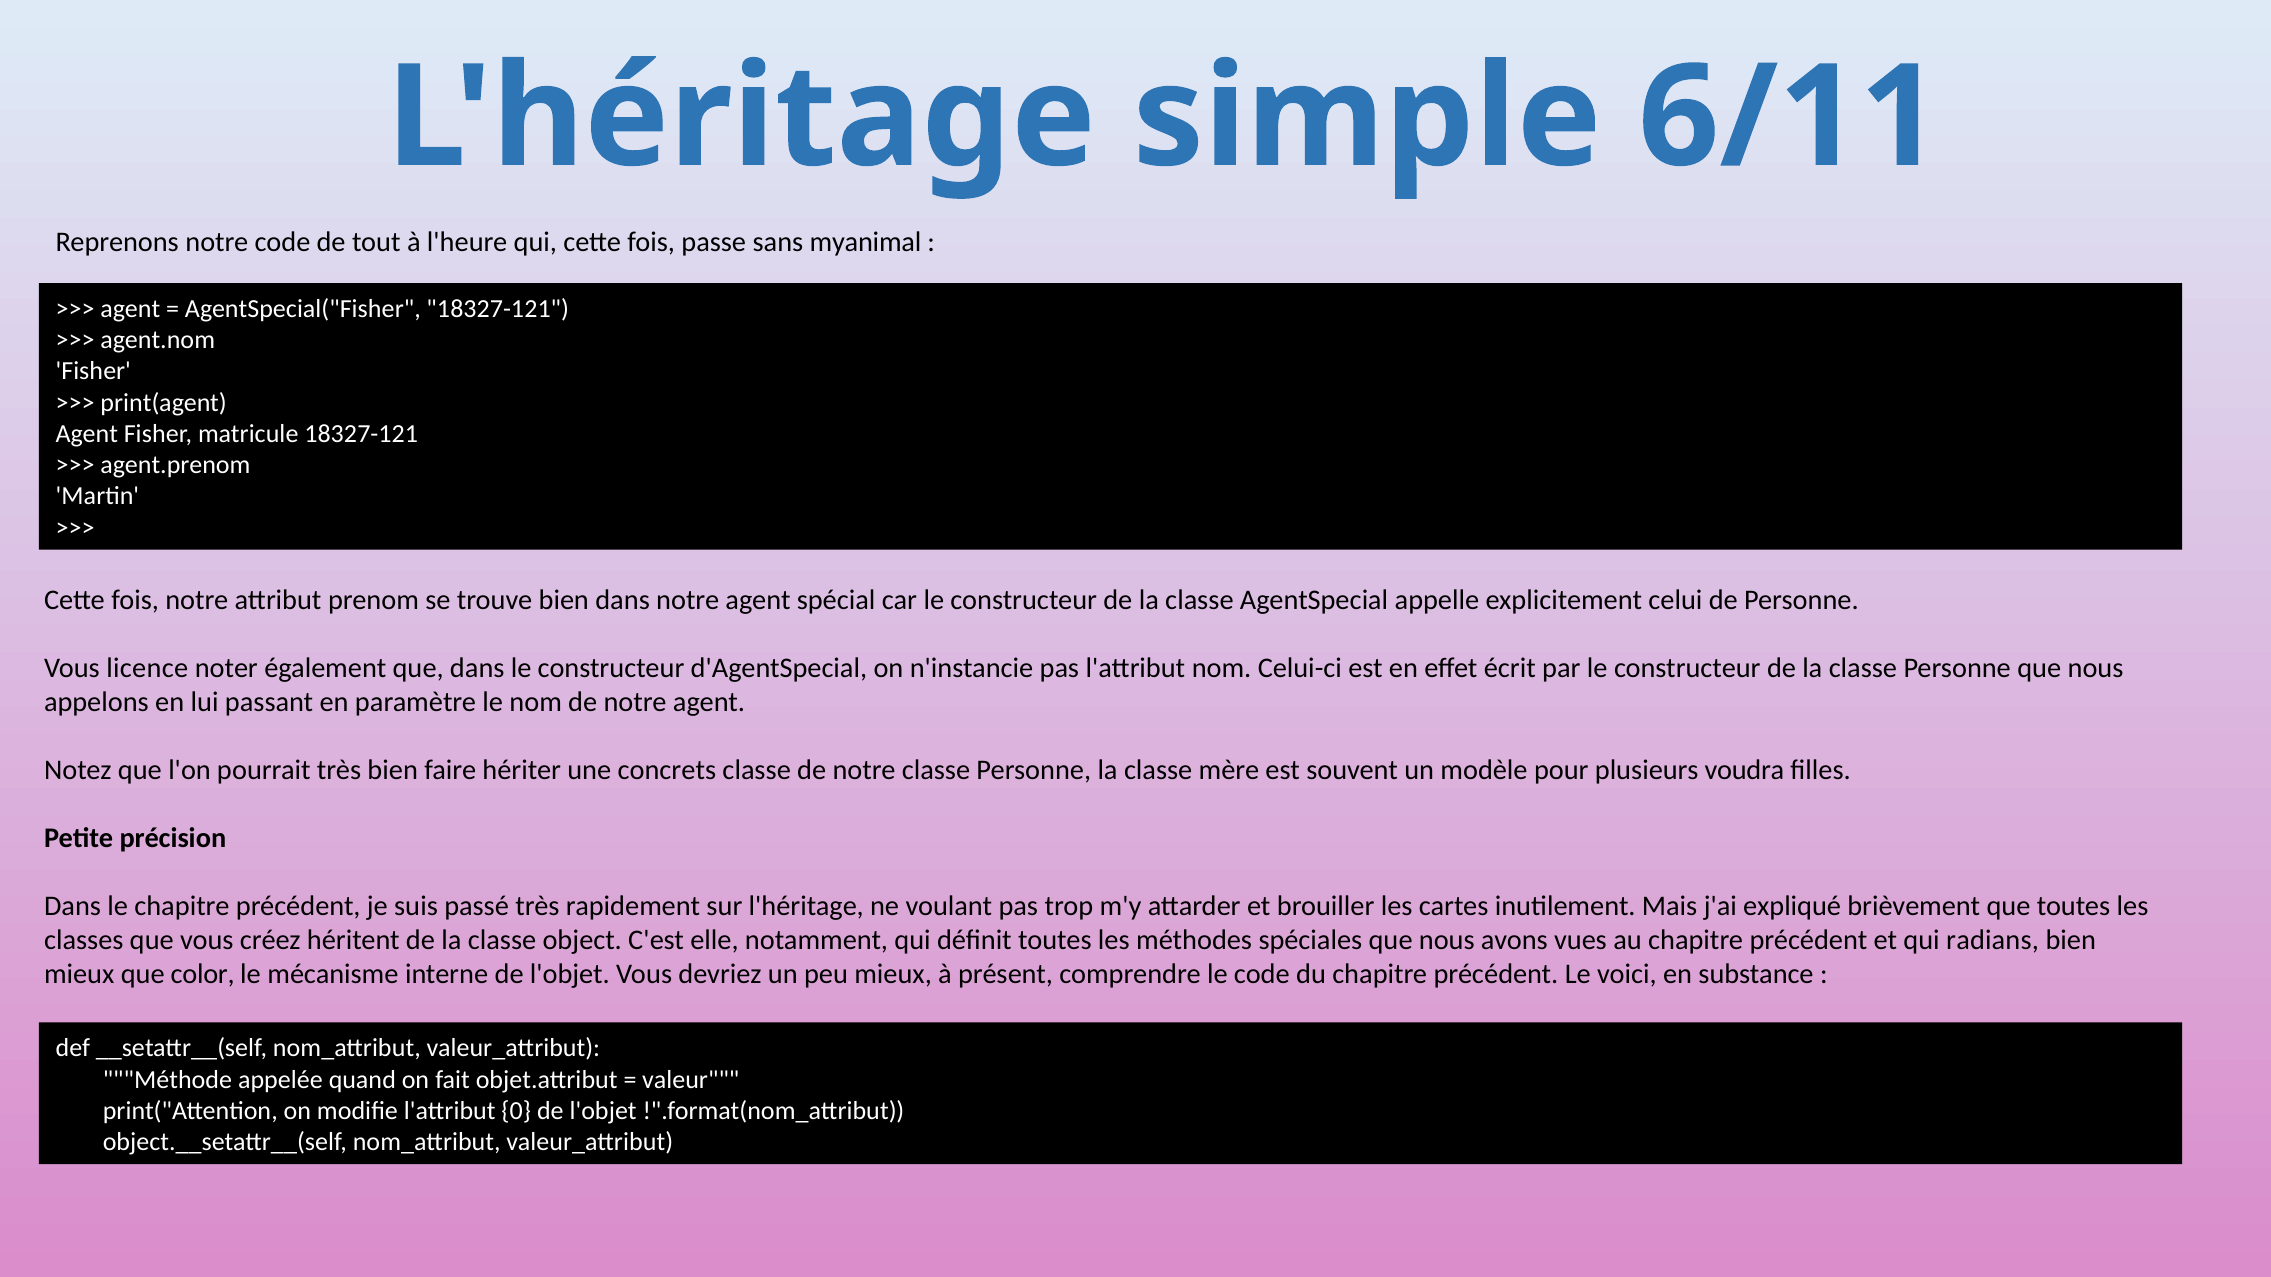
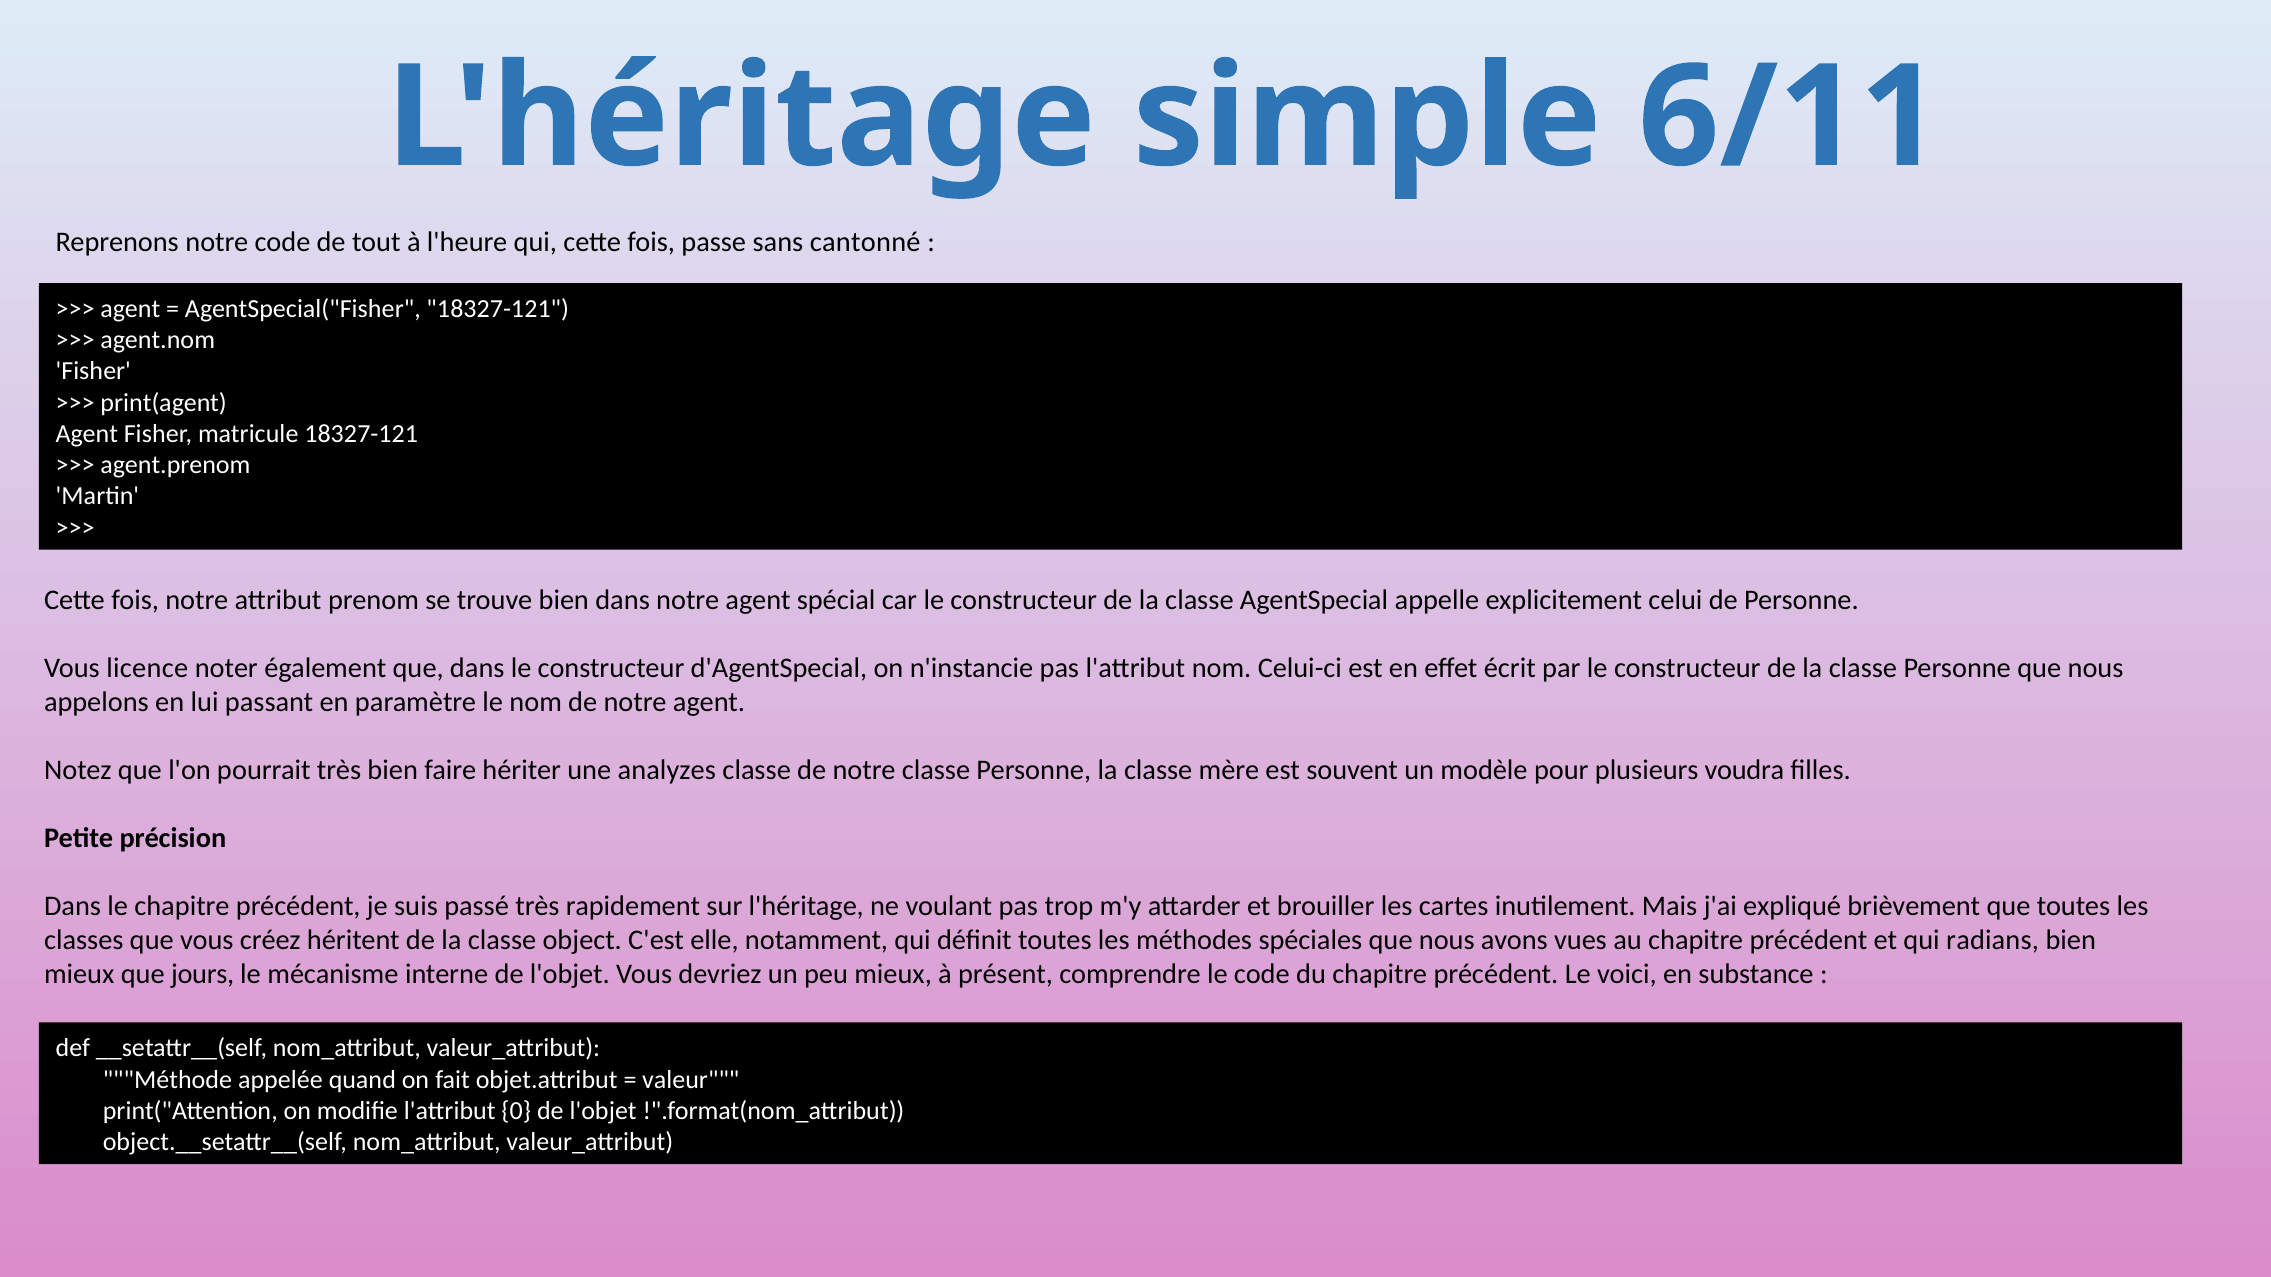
myanimal: myanimal -> cantonné (865, 242)
concrets: concrets -> analyzes (667, 770)
color: color -> jours (203, 975)
